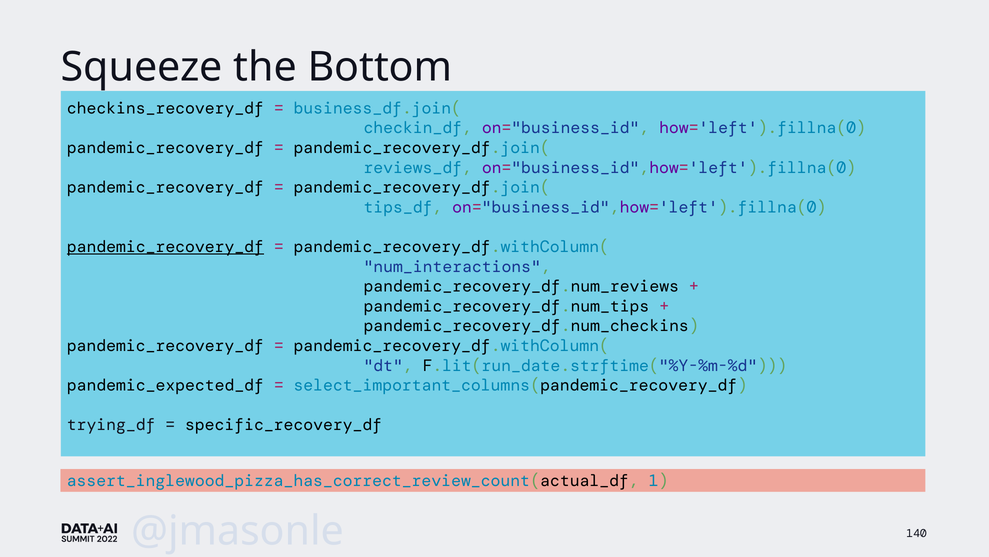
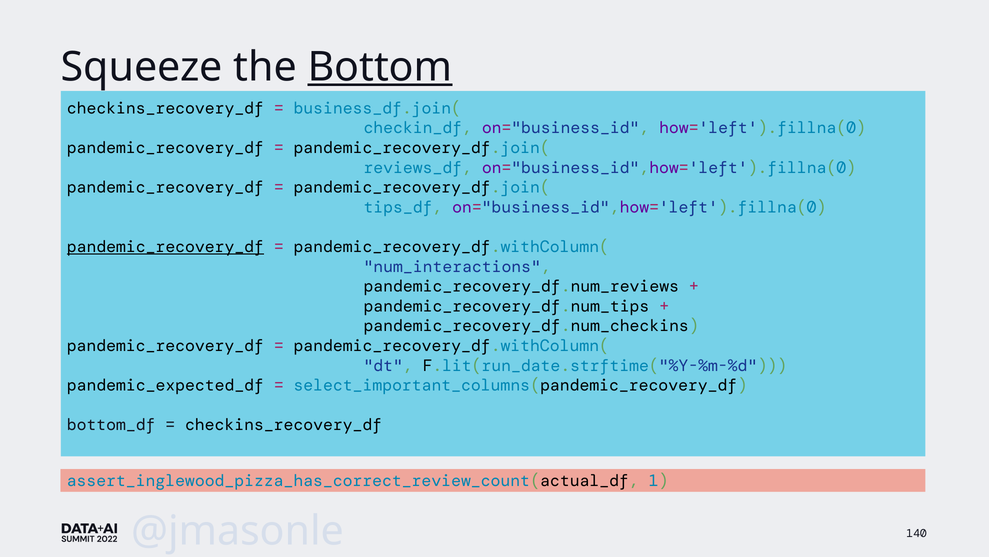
Bottom underline: none -> present (380, 67)
trying_df: trying_df -> bottom_df (111, 425)
specific_recovery_df: specific_recovery_df -> checkins_recovery_df (284, 425)
